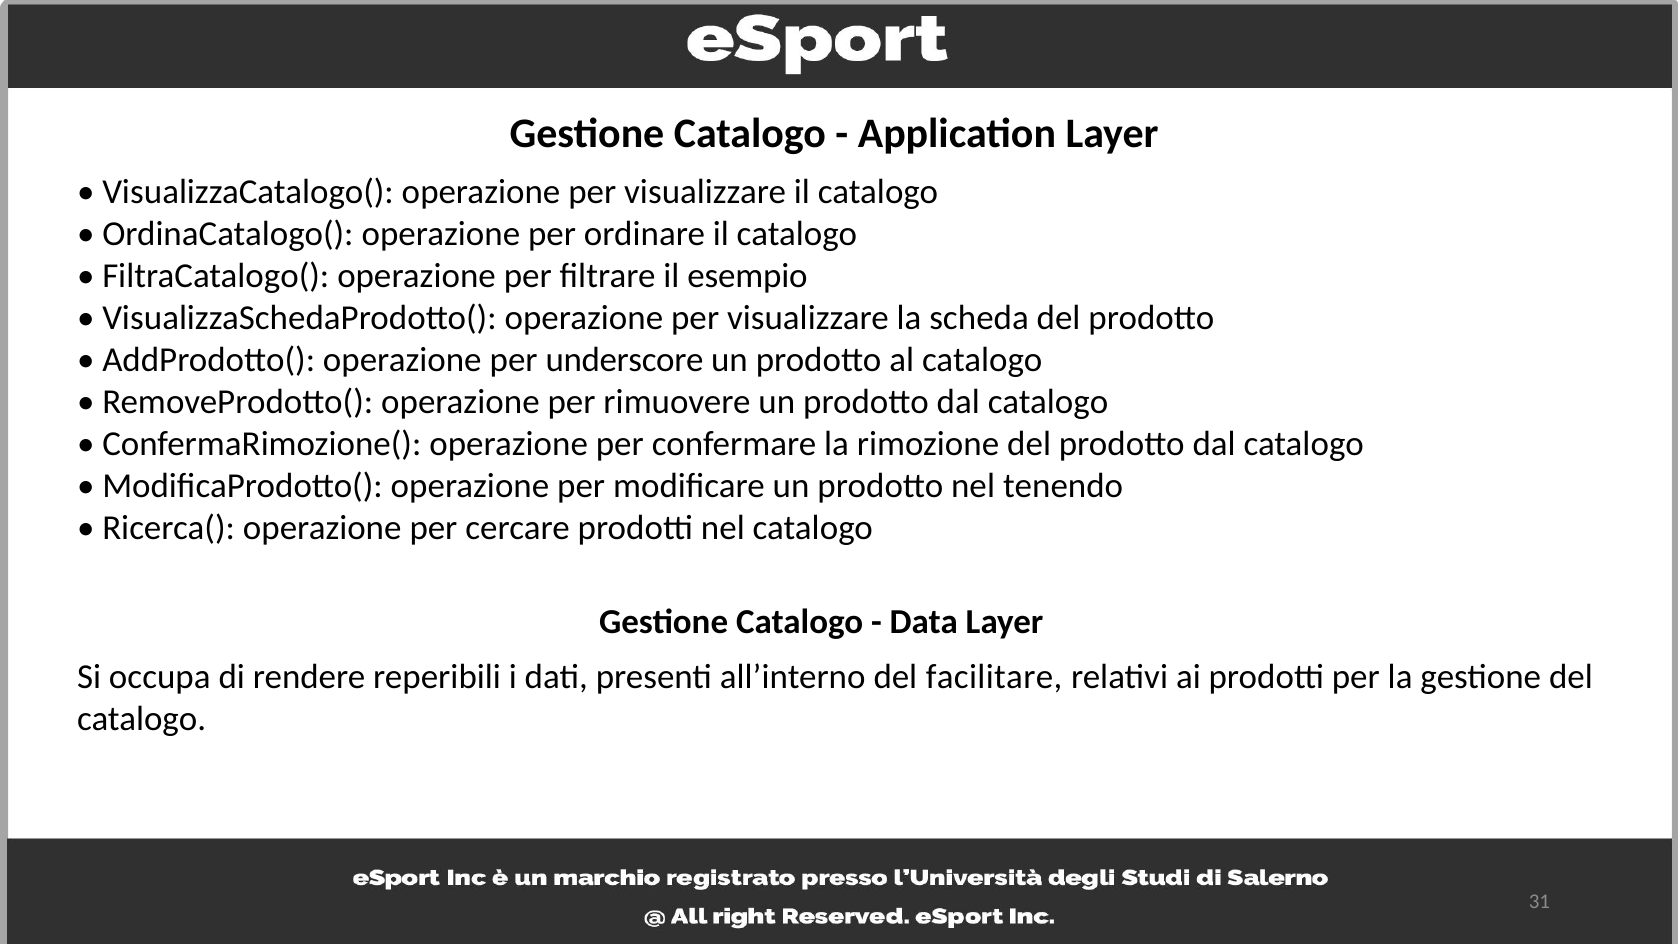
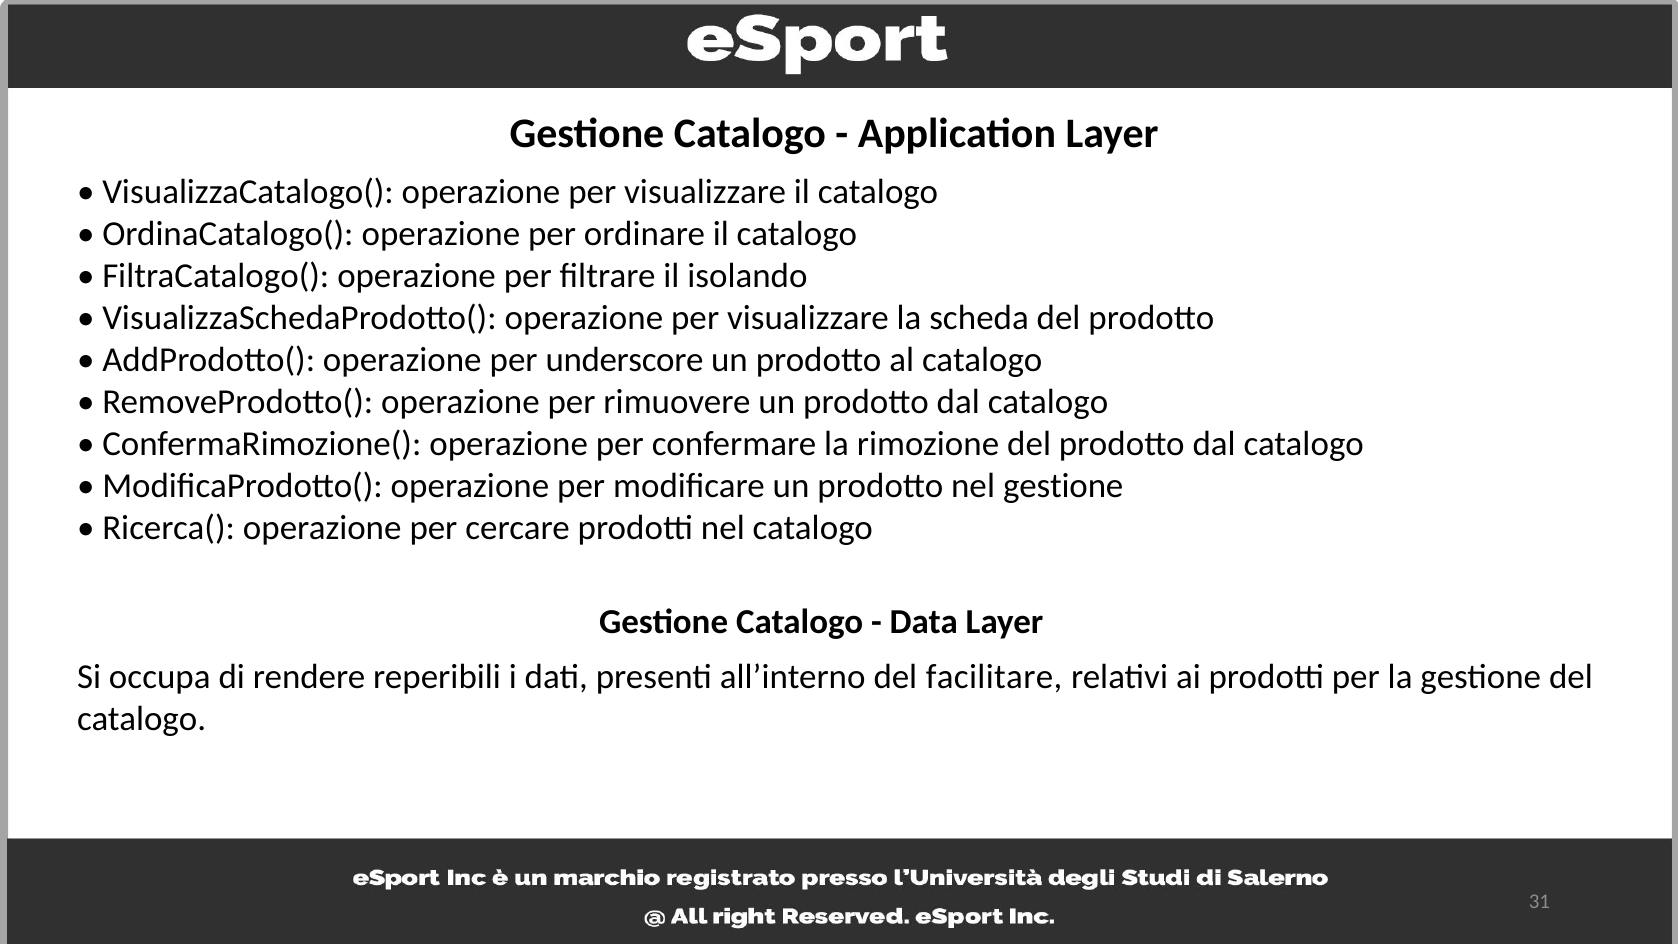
esempio: esempio -> isolando (747, 276)
nel tenendo: tenendo -> gestione (1063, 486)
